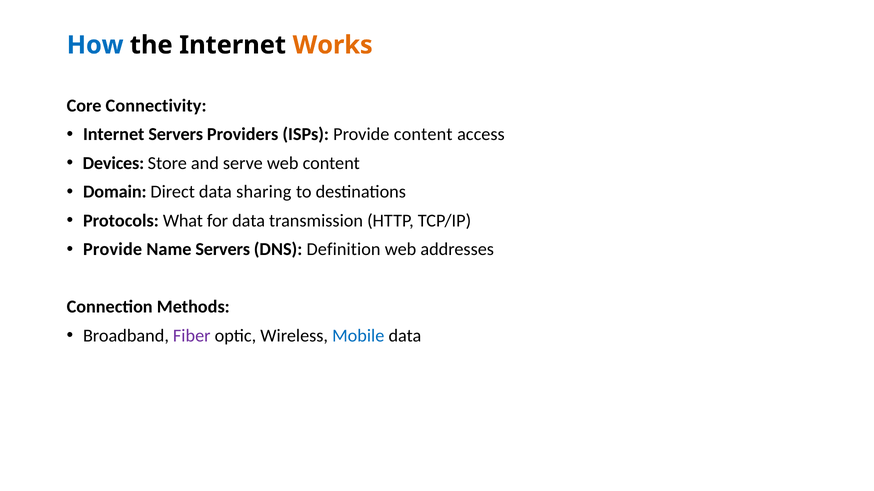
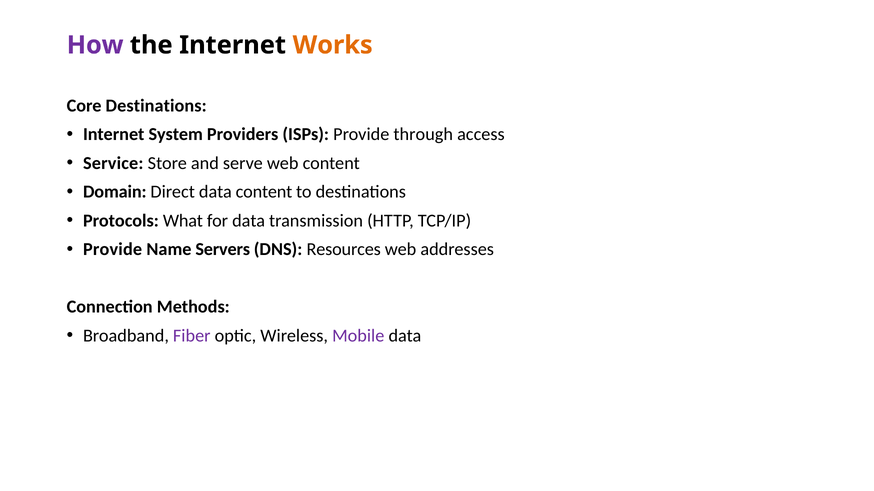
How colour: blue -> purple (95, 45)
Core Connectivity: Connectivity -> Destinations (156, 106)
Internet Servers: Servers -> System (176, 134)
Provide content: content -> through (423, 134)
Devices: Devices -> Service (113, 163)
data sharing: sharing -> content (264, 192)
Definition: Definition -> Resources (344, 250)
Mobile colour: blue -> purple (358, 336)
